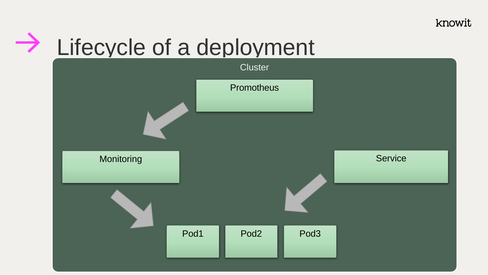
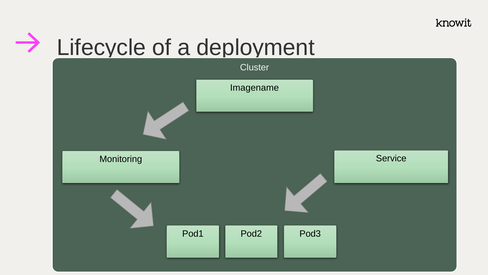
Promotheus: Promotheus -> Imagename (255, 88)
